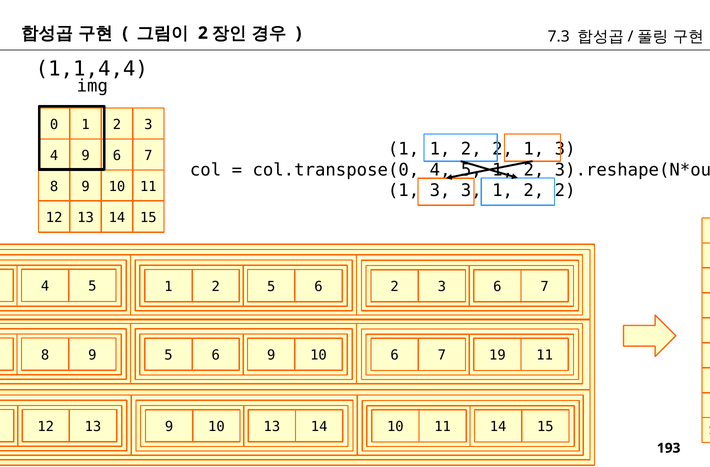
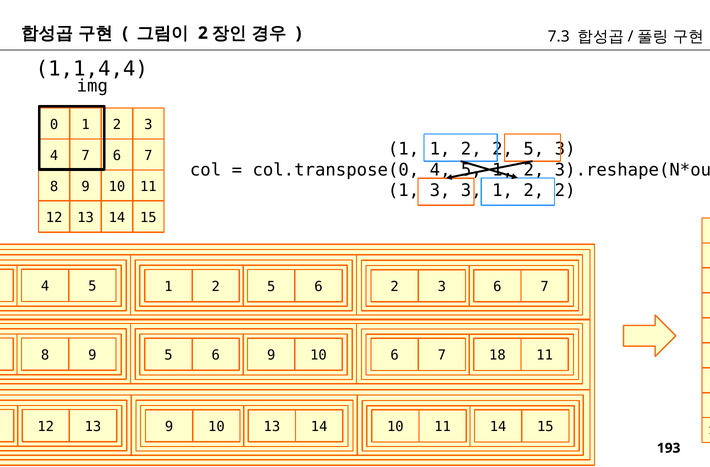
1: 1 -> 5 (534, 149)
4 9: 9 -> 7 (86, 155)
19: 19 -> 18 (497, 355)
